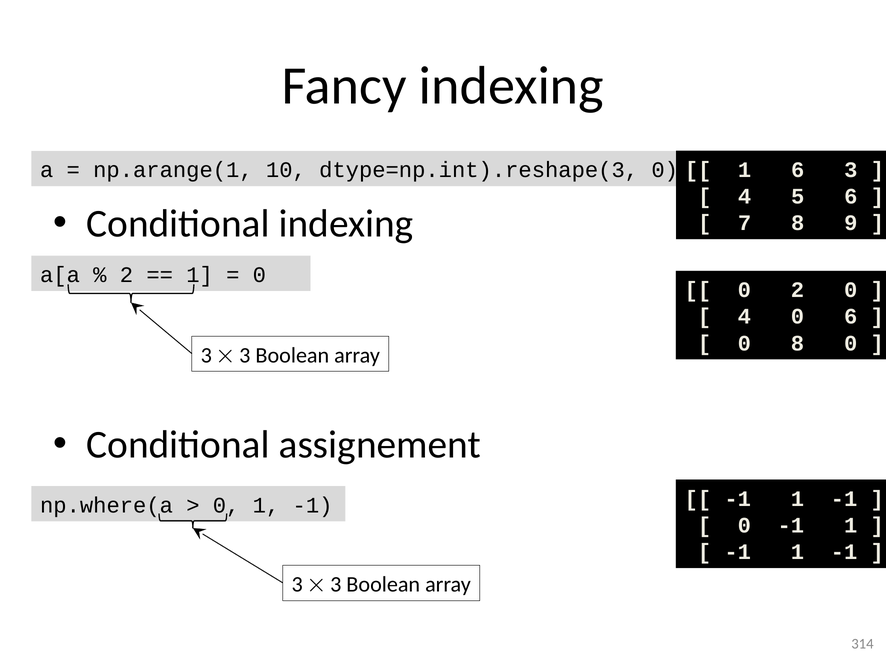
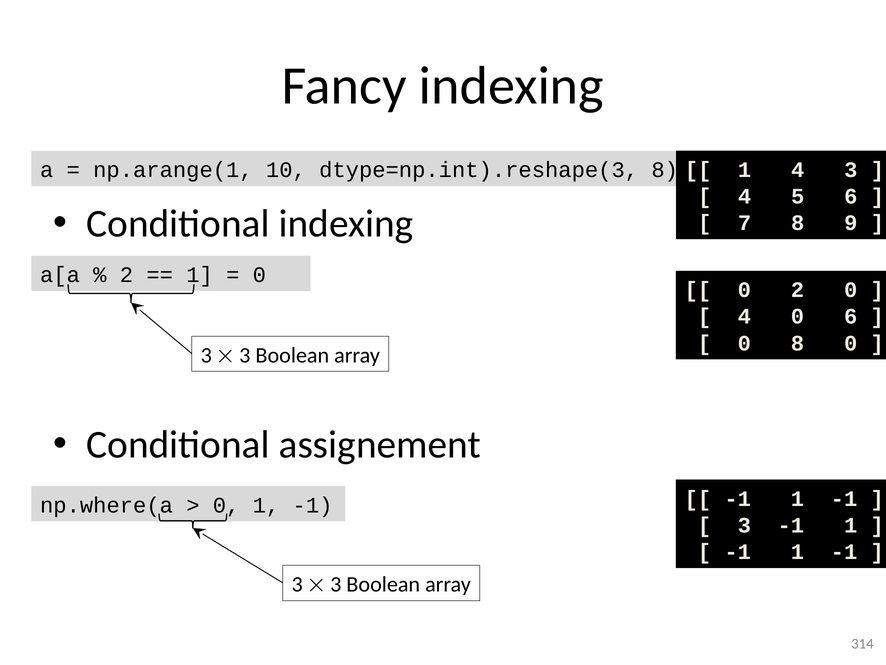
1 6: 6 -> 4 (798, 170)
dtype=np.int).reshape(3 0: 0 -> 8 (665, 170)
0: 0 -> 3 (744, 525)
